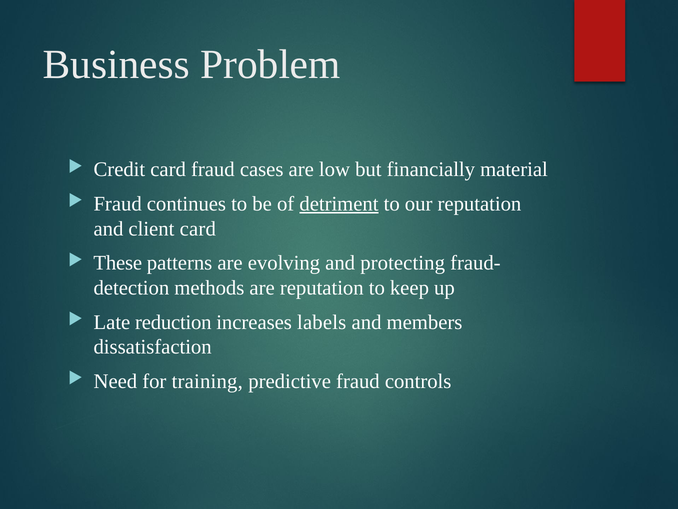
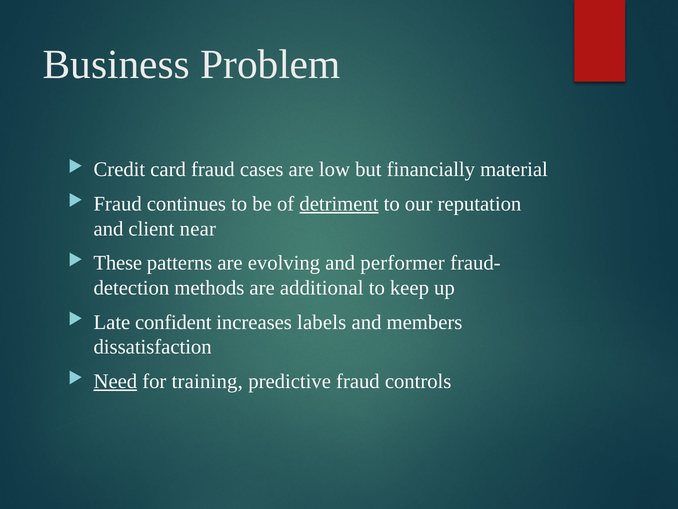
client card: card -> near (198, 229)
protecting: protecting -> performer (403, 263)
are reputation: reputation -> additional (322, 288)
reduction: reduction -> confident (173, 322)
Need underline: none -> present (115, 381)
